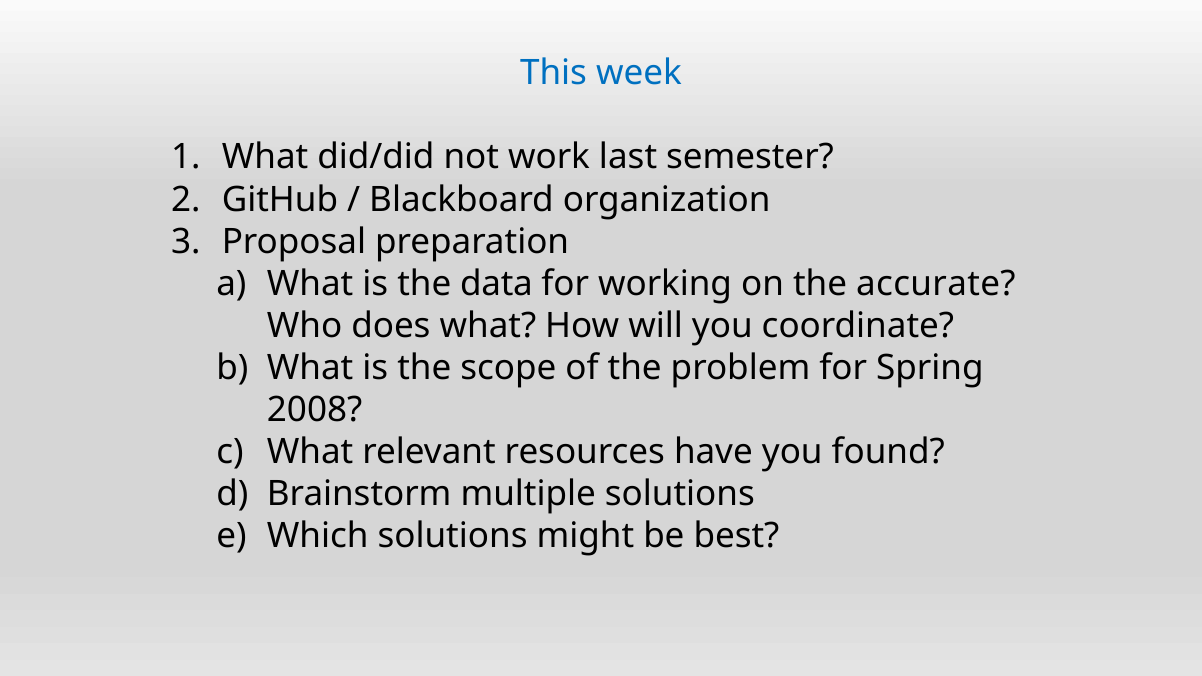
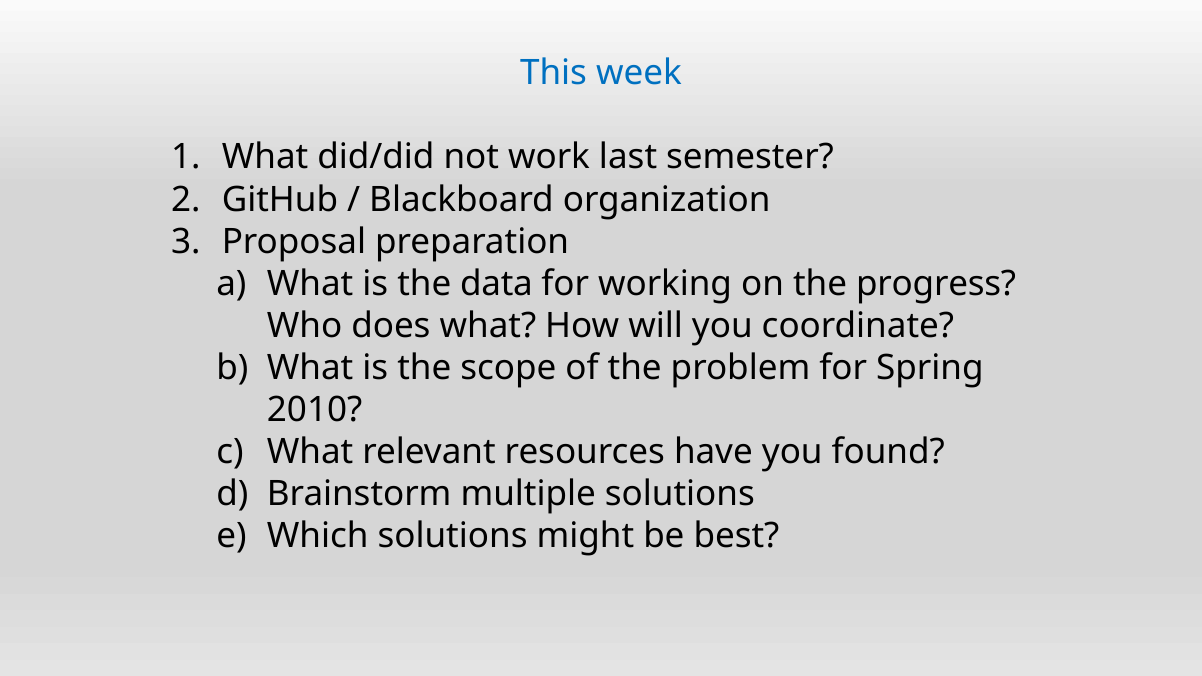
accurate: accurate -> progress (936, 284)
2008: 2008 -> 2010 (315, 410)
